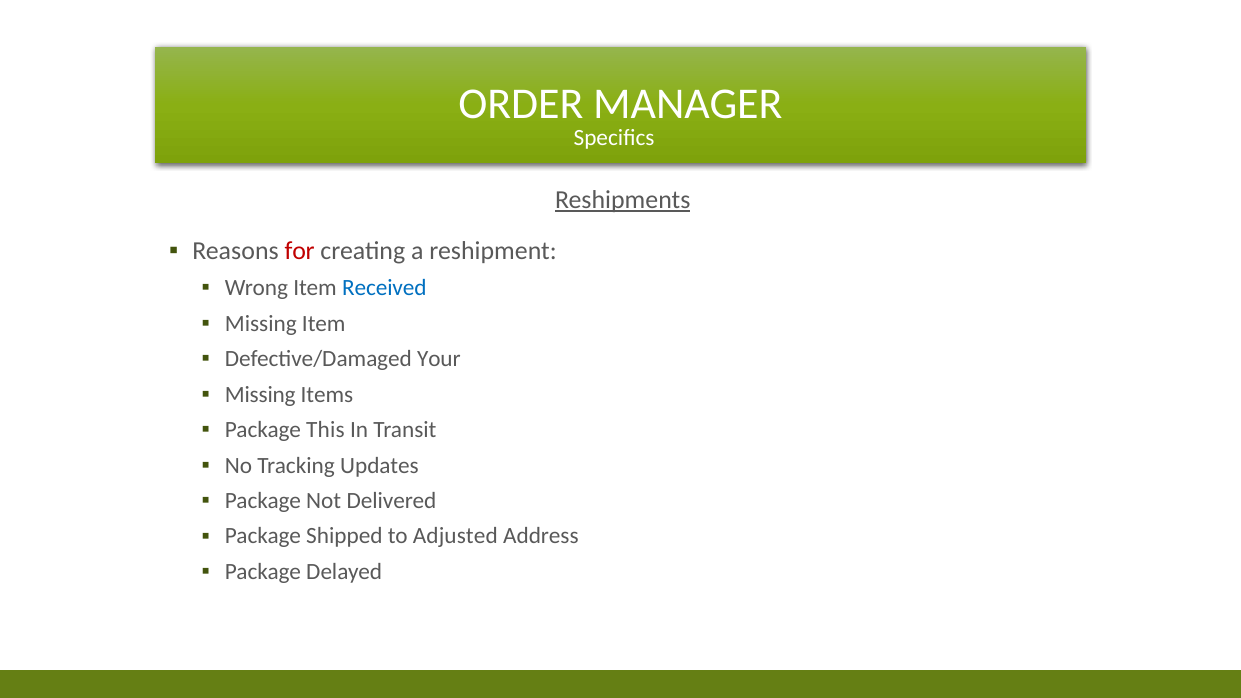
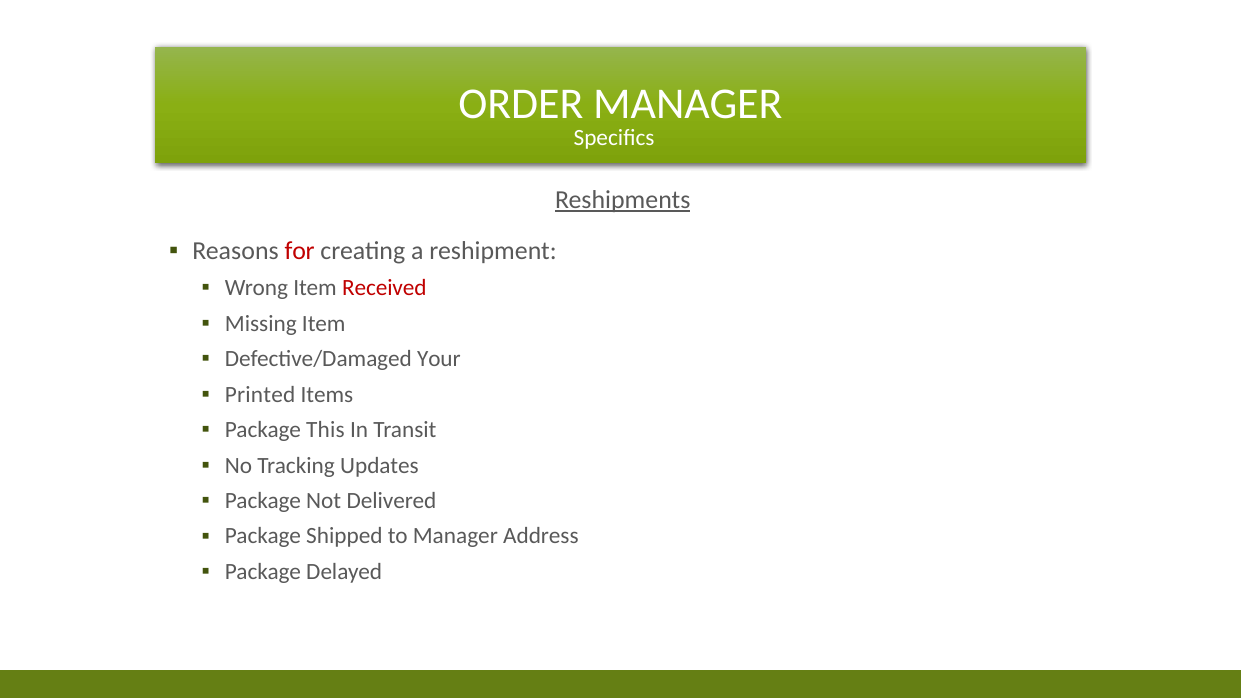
Received colour: blue -> red (384, 288)
Missing: Missing -> Printed (260, 394)
to Adjusted: Adjusted -> Manager (455, 536)
